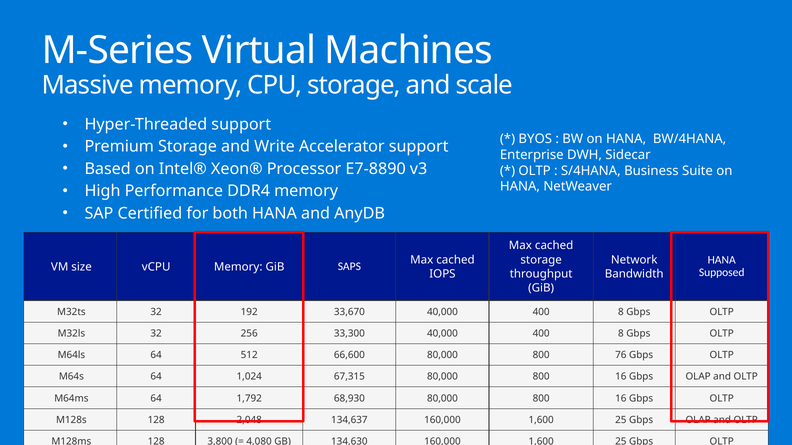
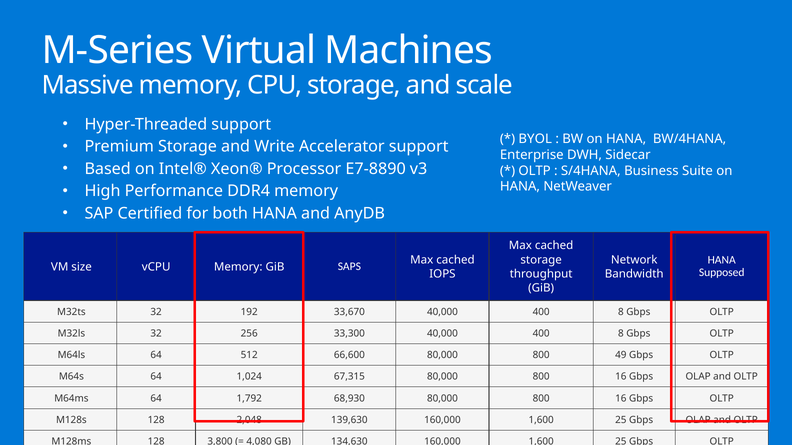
BYOS: BYOS -> BYOL (535, 139)
76: 76 -> 49 (621, 355)
134,637: 134,637 -> 139,630 (349, 420)
